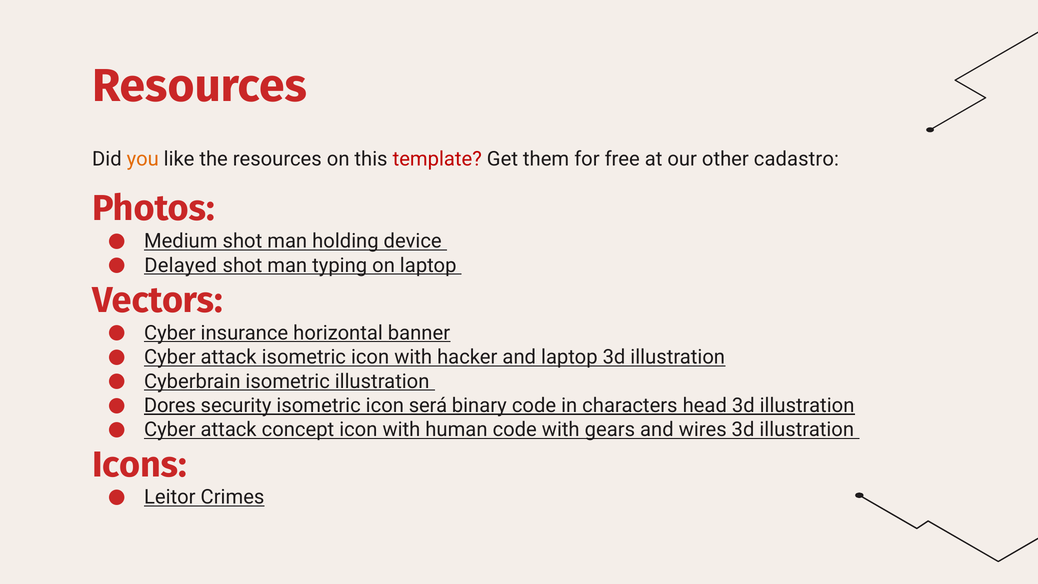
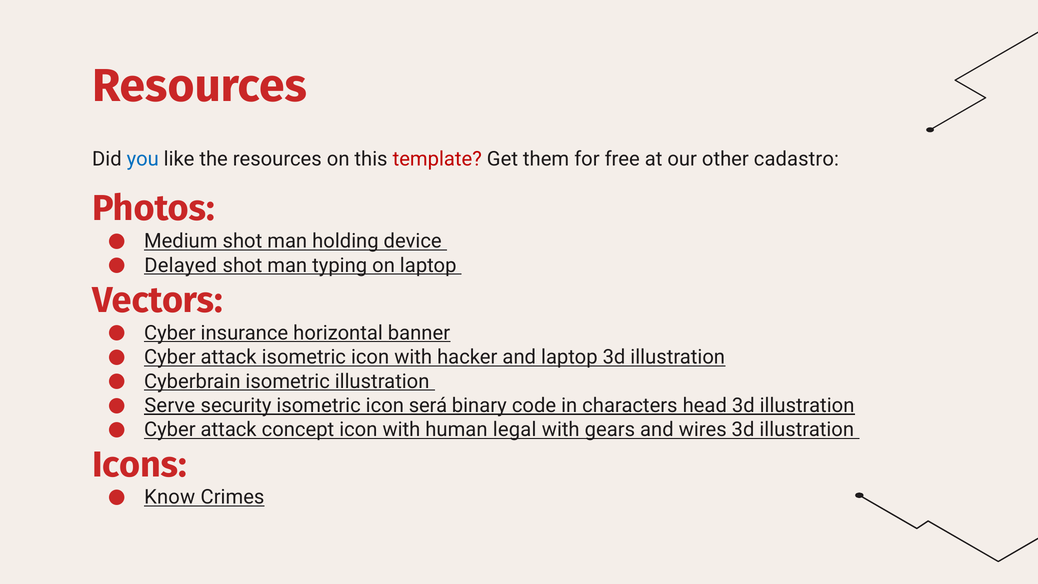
you colour: orange -> blue (143, 159)
Dores: Dores -> Serve (170, 406)
human code: code -> legal (515, 430)
Leitor: Leitor -> Know (170, 497)
